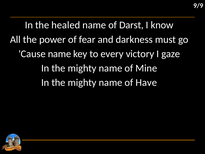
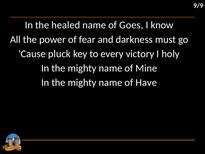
Darst: Darst -> Goes (131, 25)
Cause name: name -> pluck (59, 54)
gaze: gaze -> holy (171, 54)
